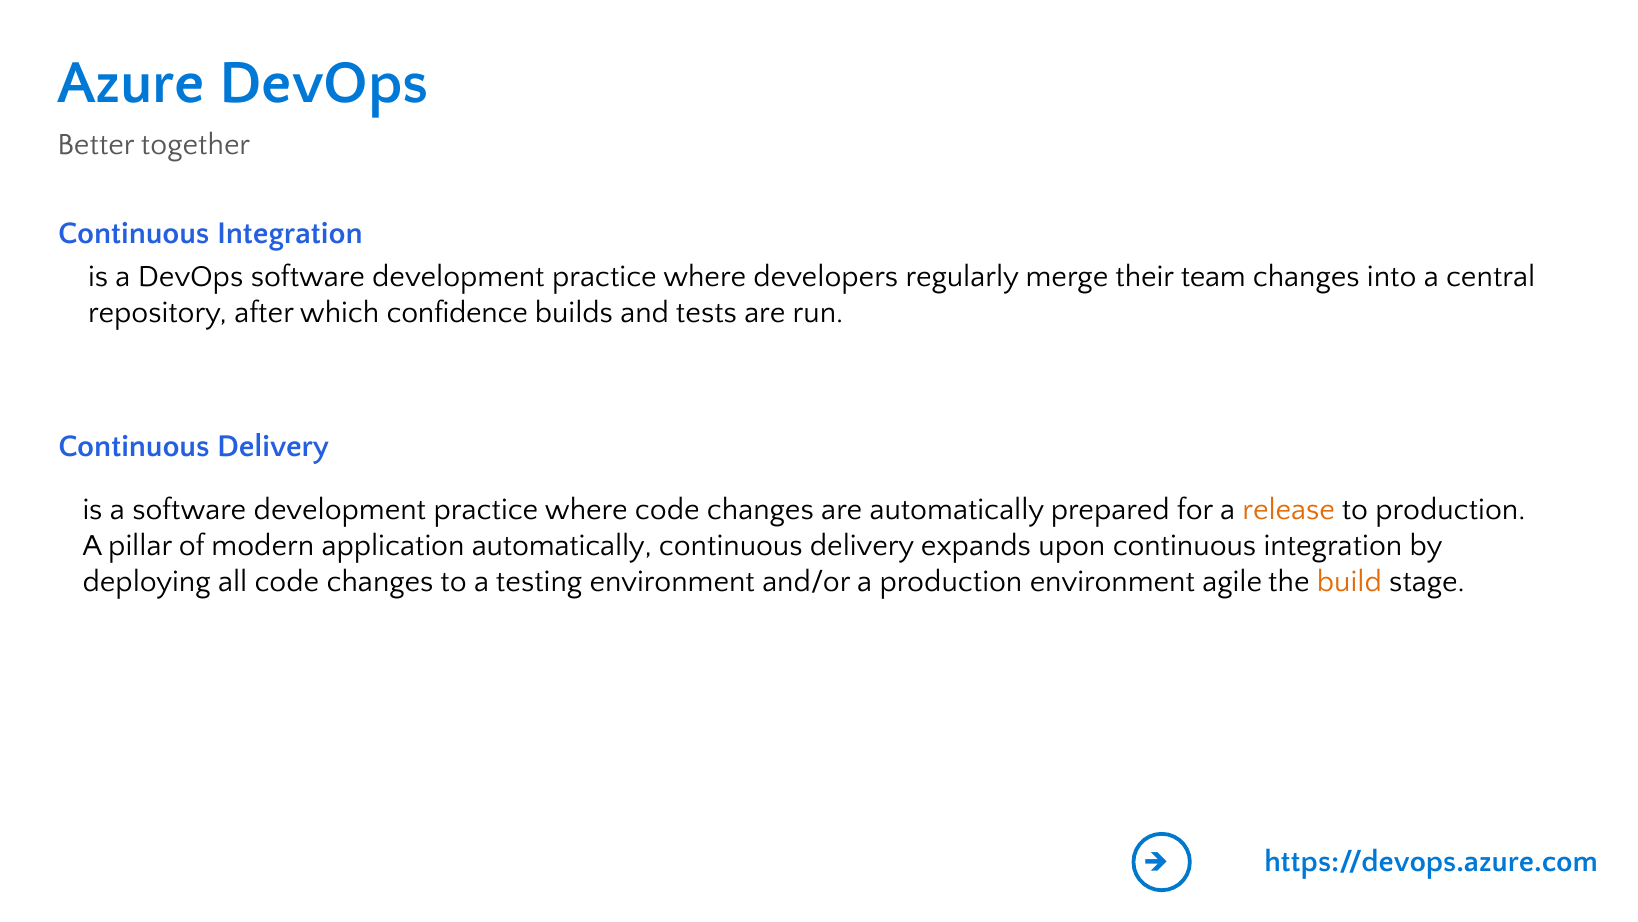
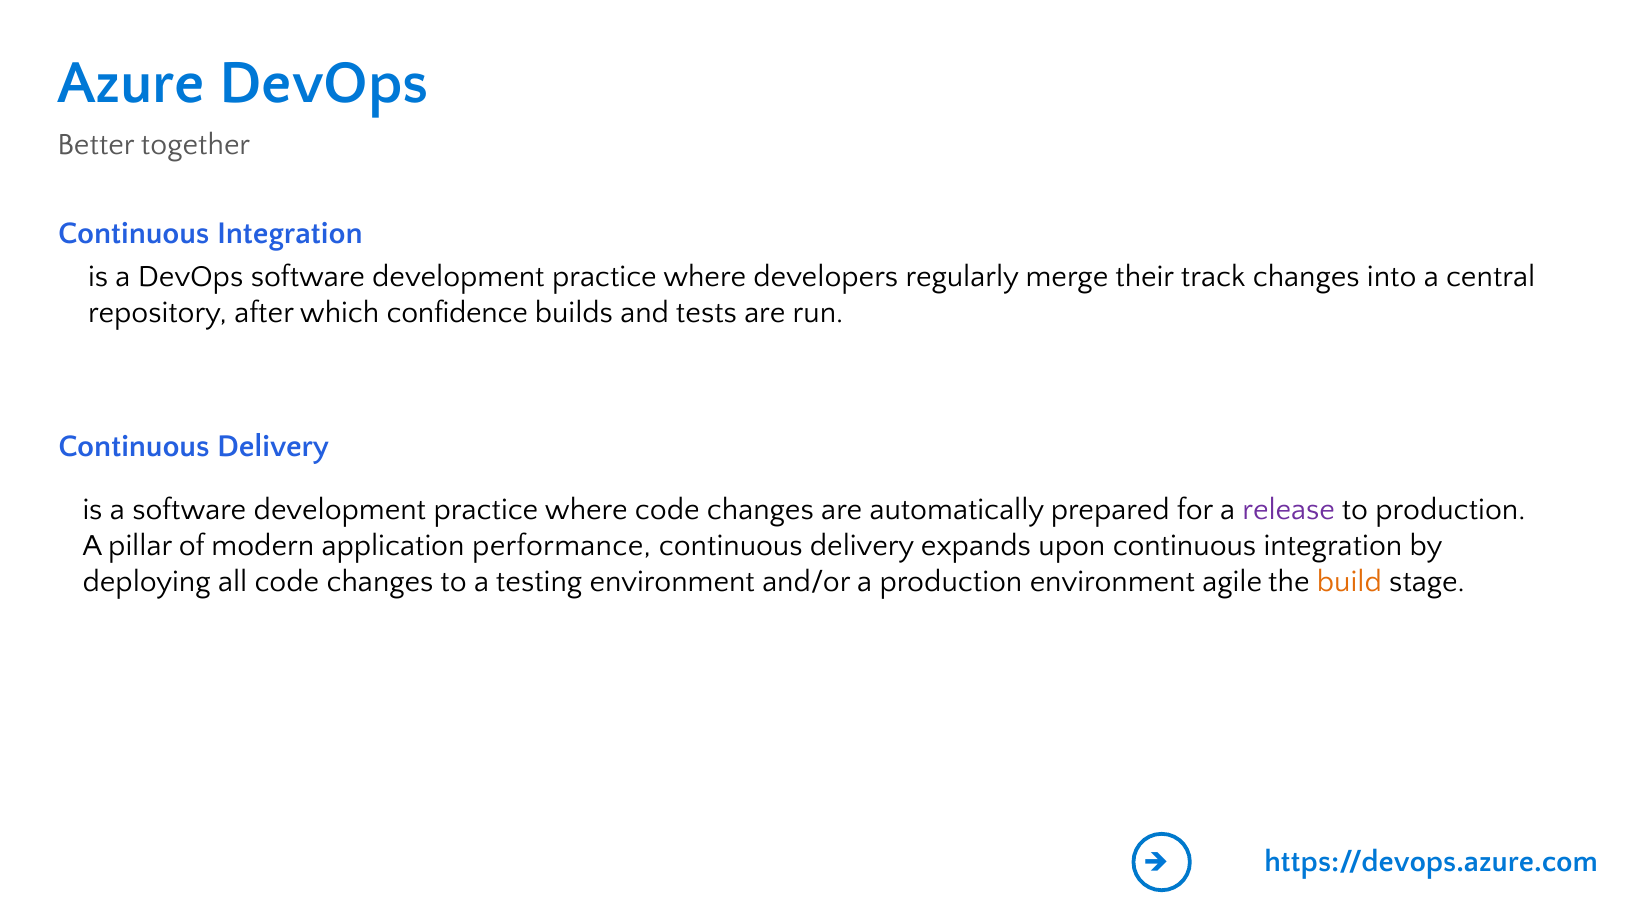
team: team -> track (1213, 276)
release colour: orange -> purple (1289, 510)
application automatically: automatically -> performance (562, 546)
